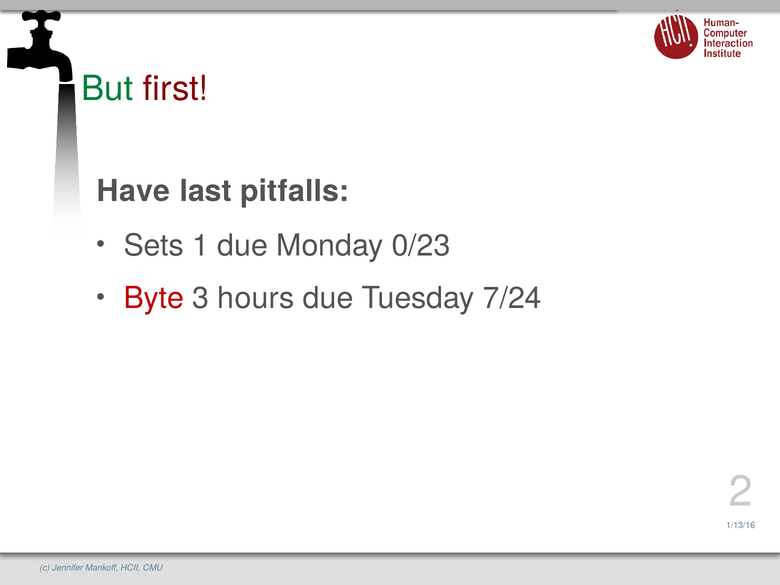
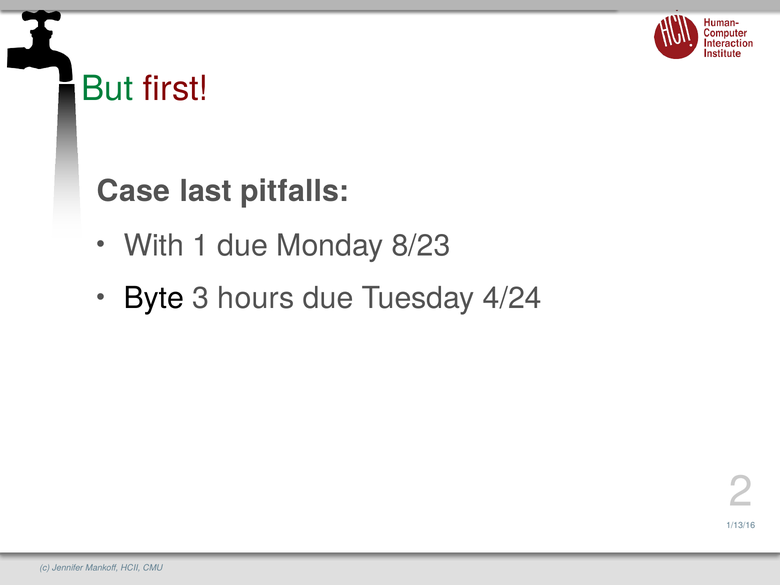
Have: Have -> Case (134, 191)
Sets: Sets -> With (154, 246)
0/23: 0/23 -> 8/23 (421, 246)
Byte colour: red -> black (154, 298)
7/24: 7/24 -> 4/24 (512, 298)
